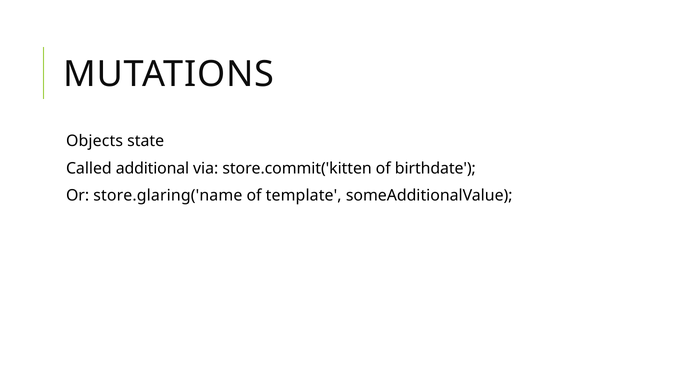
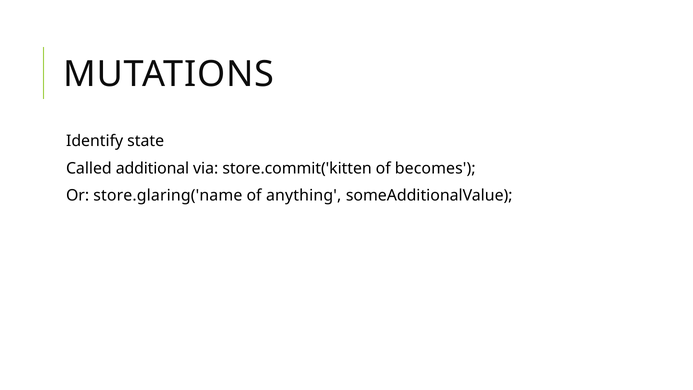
Objects: Objects -> Identify (95, 141)
birthdate: birthdate -> becomes (435, 168)
template: template -> anything (304, 196)
